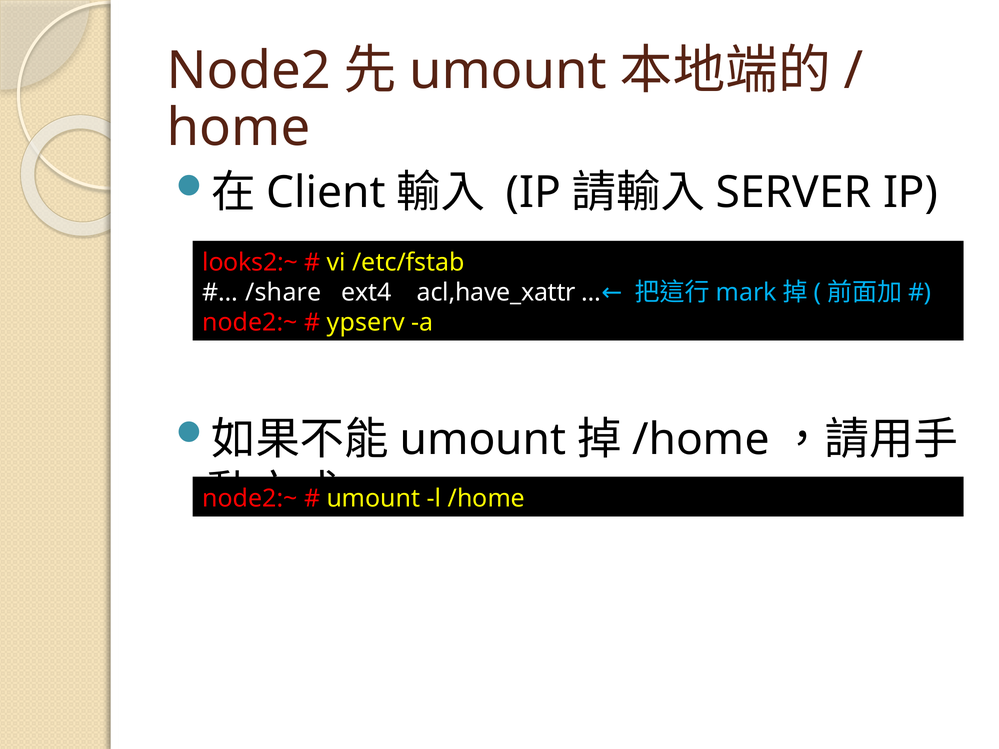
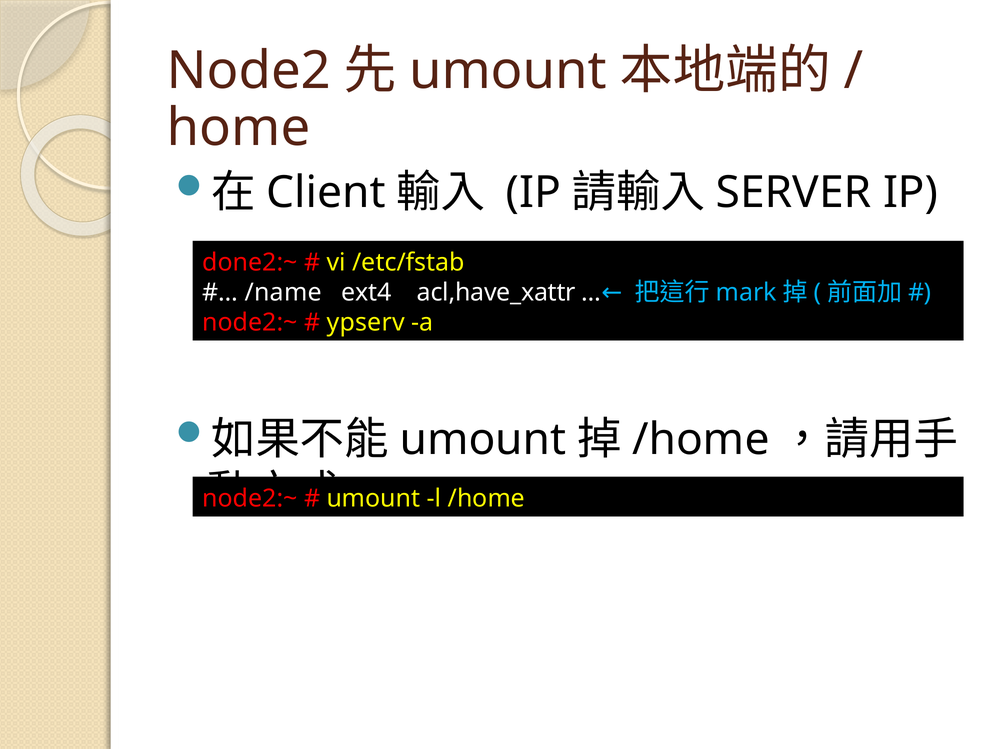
looks2:~: looks2:~ -> done2:~ (250, 263)
/share: /share -> /name (283, 292)
